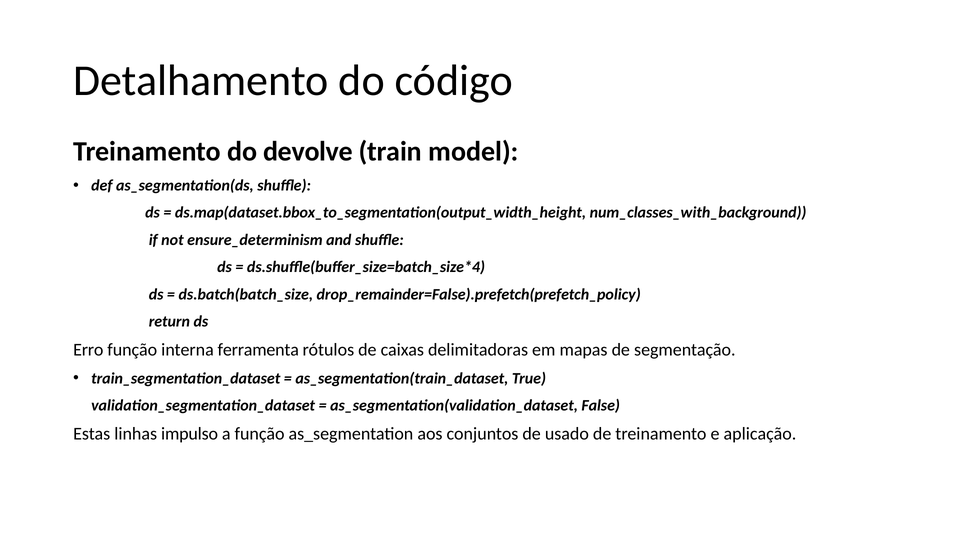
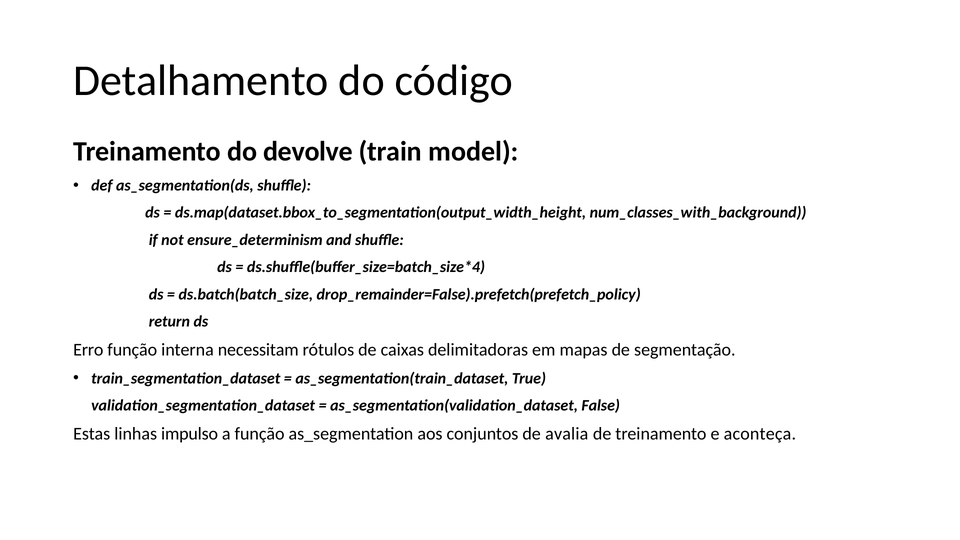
ferramenta: ferramenta -> necessitam (258, 350)
usado: usado -> avalia (567, 434)
aplicação: aplicação -> aconteça (760, 434)
